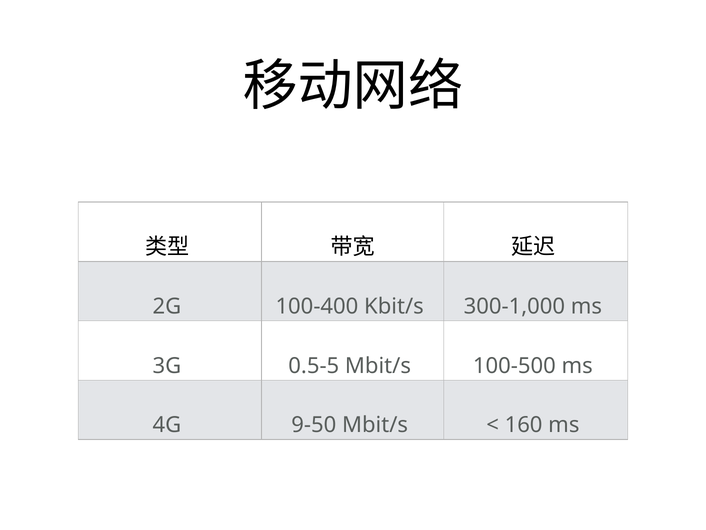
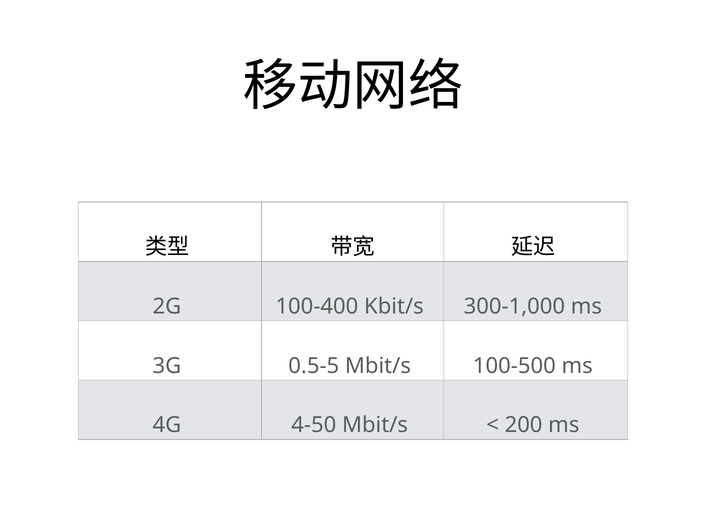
9-50: 9-50 -> 4-50 (314, 425)
160: 160 -> 200 (524, 425)
